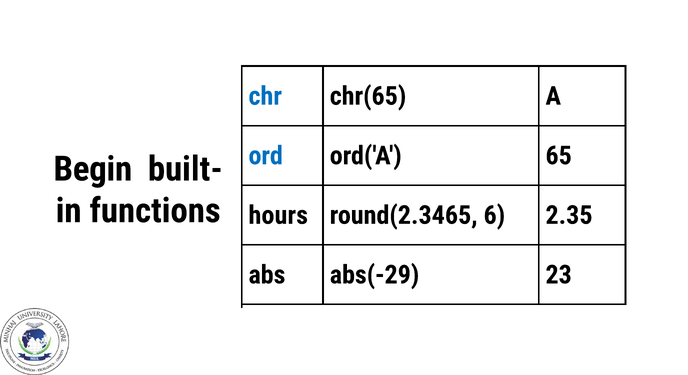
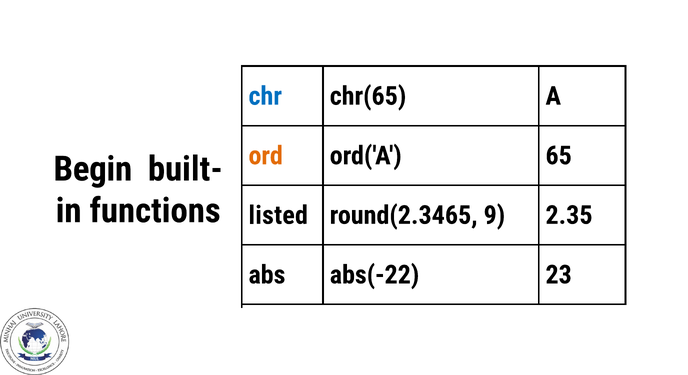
ord colour: blue -> orange (266, 156)
hours: hours -> listed (278, 215)
6: 6 -> 9 (494, 215)
abs(-29: abs(-29 -> abs(-22 (375, 275)
